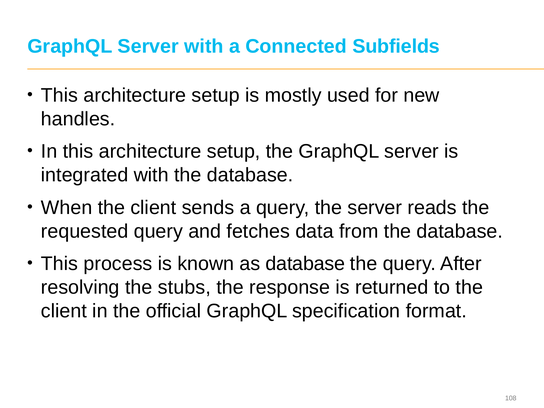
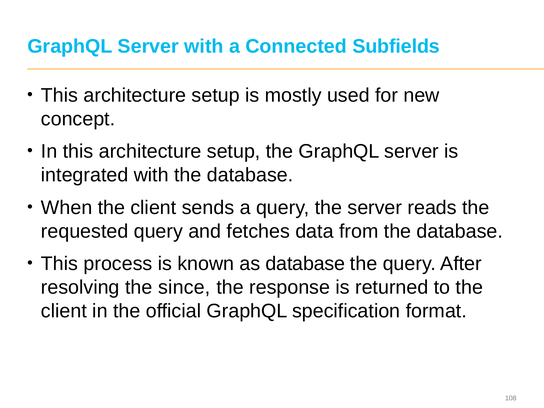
handles: handles -> concept (78, 119)
stubs: stubs -> since (184, 287)
